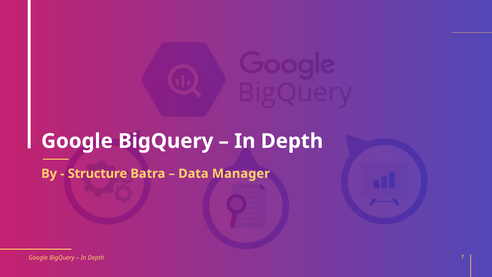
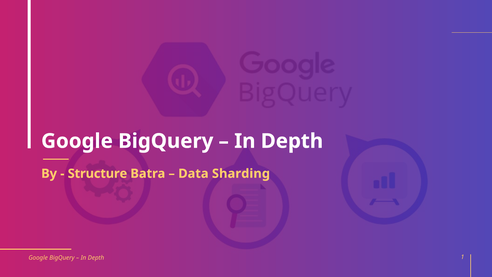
Manager: Manager -> Sharding (241, 173)
